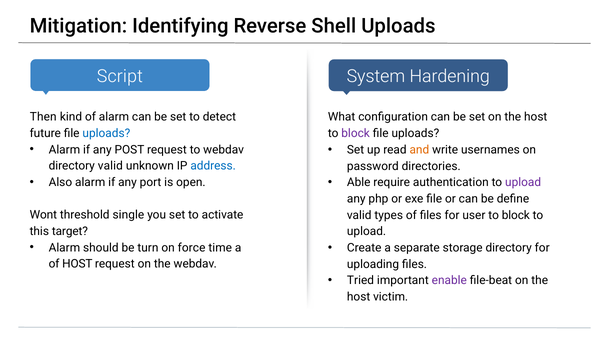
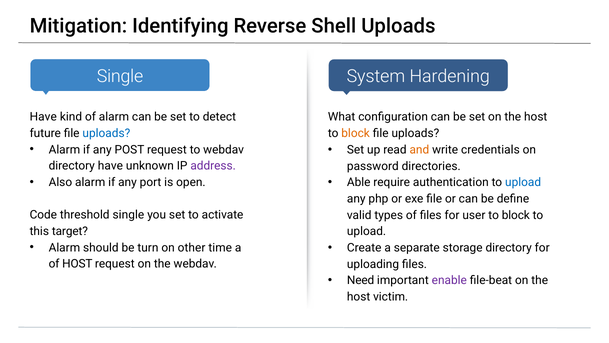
Script: Script -> Single (120, 76)
Then: Then -> Have (43, 117)
block colour: purple -> orange (356, 133)
usernames: usernames -> credentials (490, 150)
directory valid: valid -> have (110, 166)
address colour: blue -> purple (213, 166)
upload colour: purple -> blue (523, 182)
Wont: Wont -> Code (43, 215)
force: force -> other (192, 247)
Tried: Tried -> Need (361, 280)
